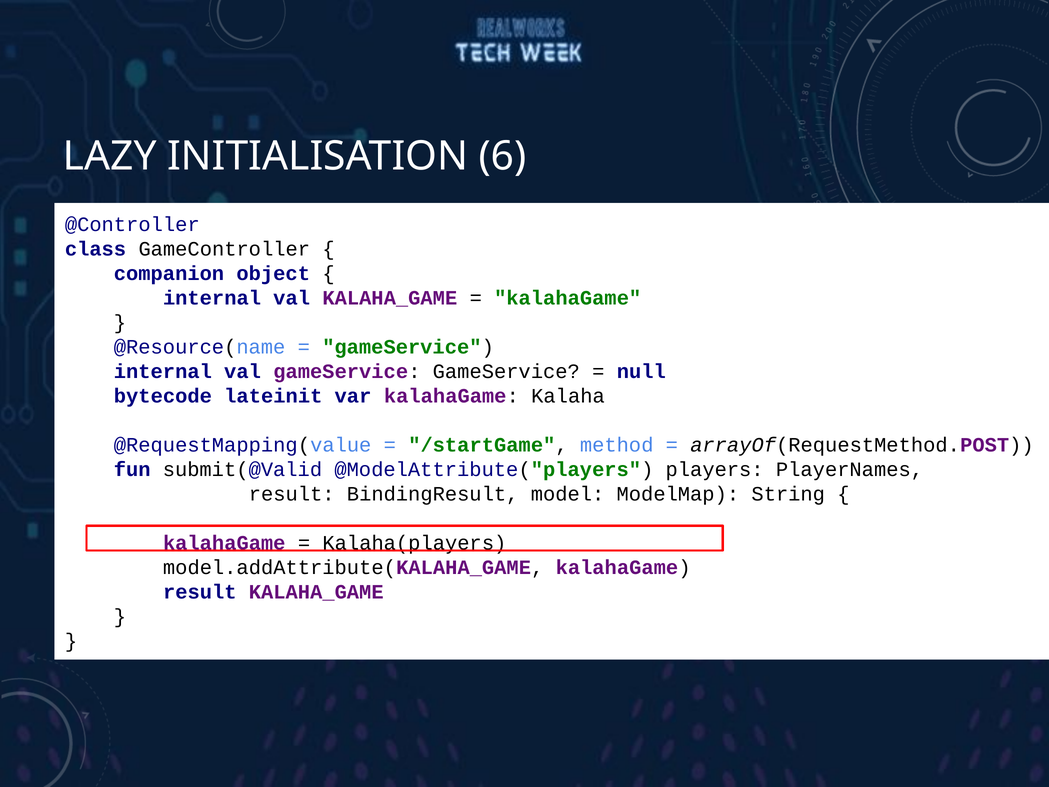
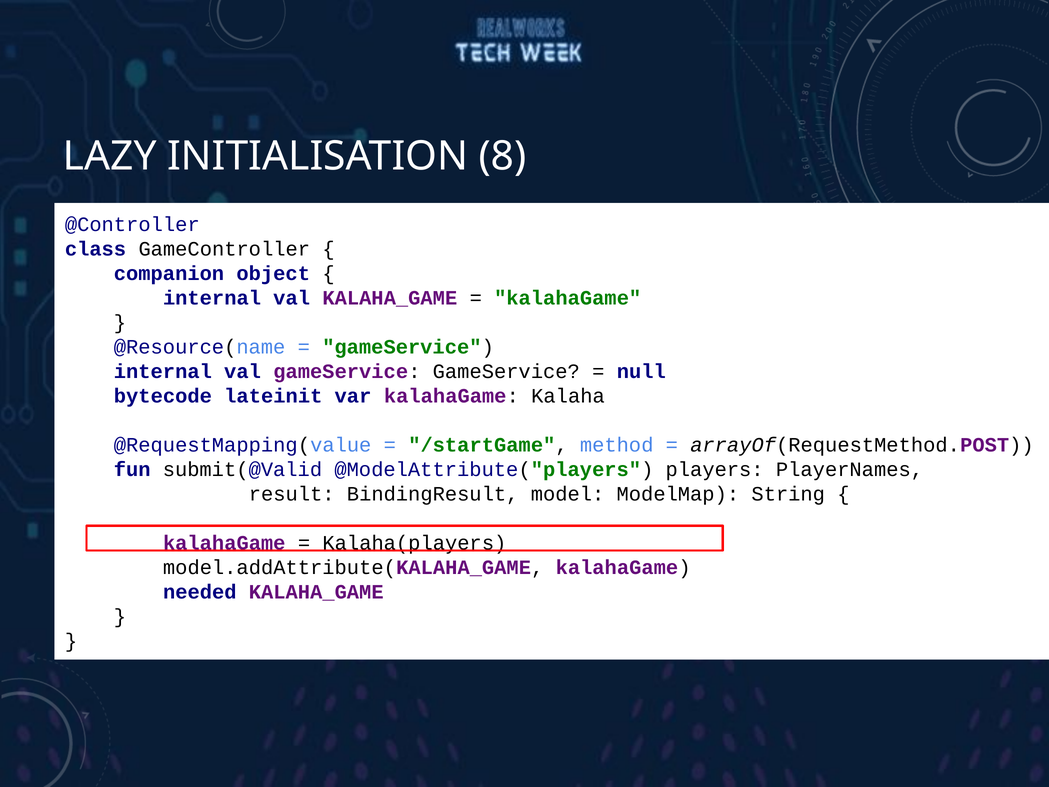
6: 6 -> 8 (503, 156)
result: result -> needed (200, 592)
